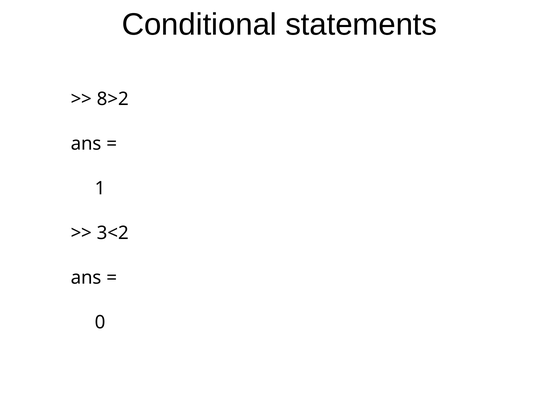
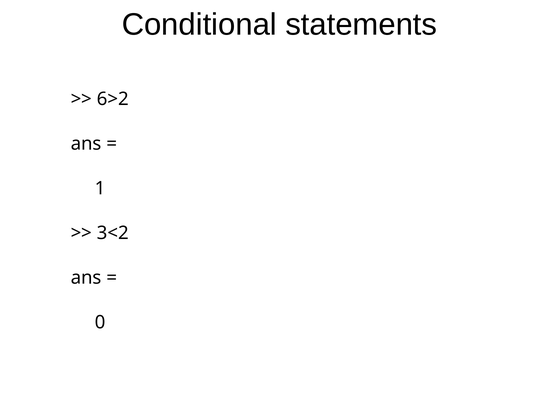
8>2: 8>2 -> 6>2 (113, 99)
